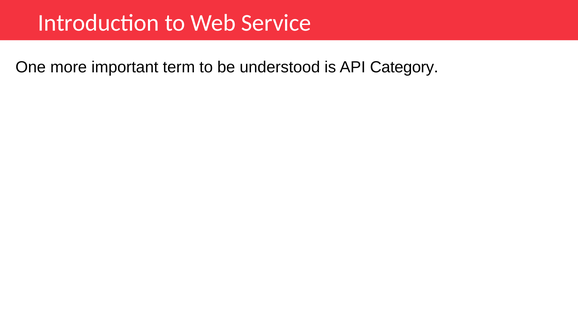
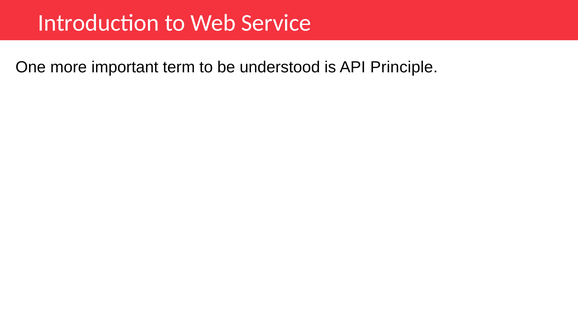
Category: Category -> Principle (404, 67)
